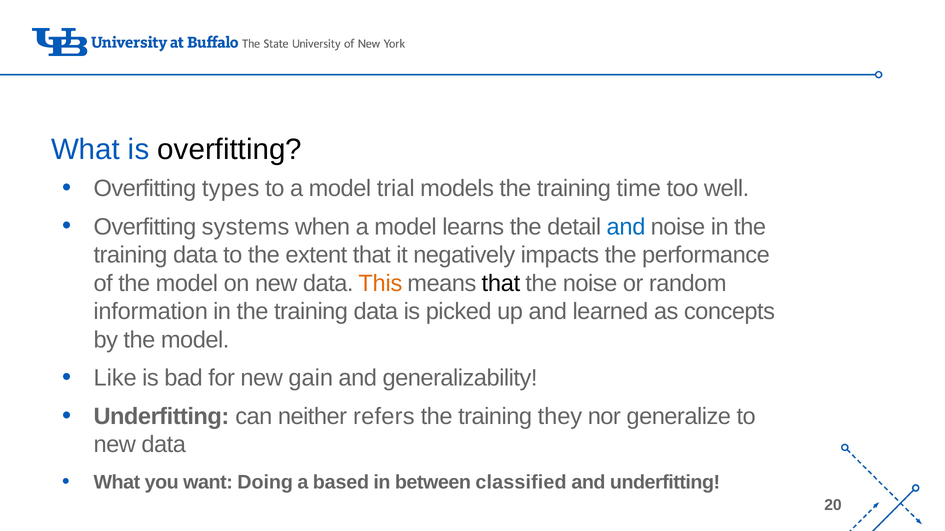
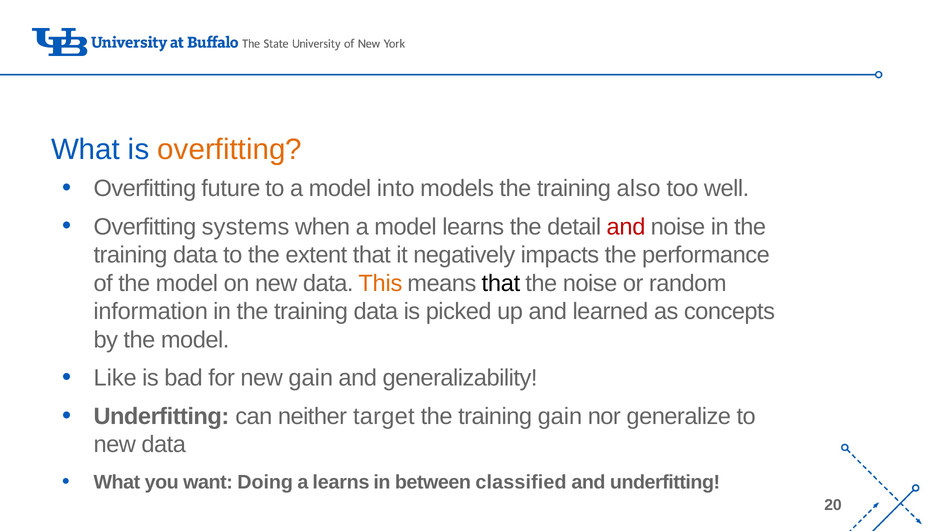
overfitting colour: black -> orange (230, 150)
types: types -> future (231, 189)
trial: trial -> into (396, 189)
time: time -> also (639, 189)
and colour: blue -> red (626, 227)
refers: refers -> target (384, 417)
training they: they -> gain (560, 417)
a based: based -> learns (341, 483)
